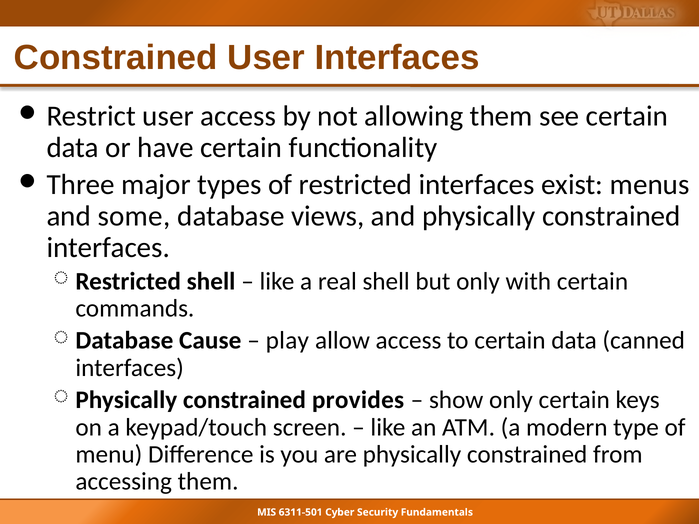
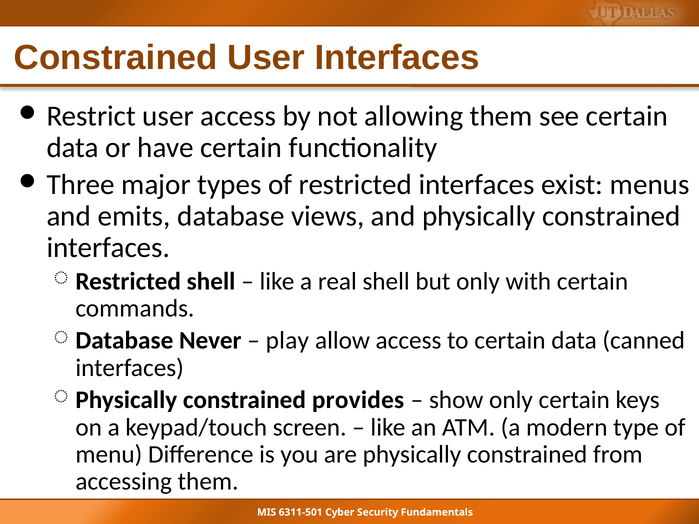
some: some -> emits (134, 216)
Cause: Cause -> Never (210, 341)
